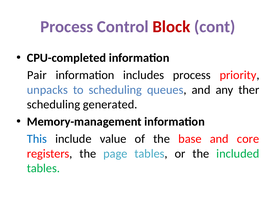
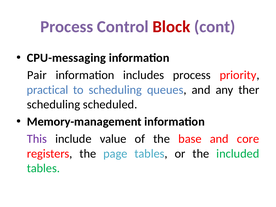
CPU-completed: CPU-completed -> CPU-messaging (66, 58)
unpacks: unpacks -> practical (47, 90)
generated: generated -> scheduled (110, 105)
This colour: blue -> purple (37, 139)
